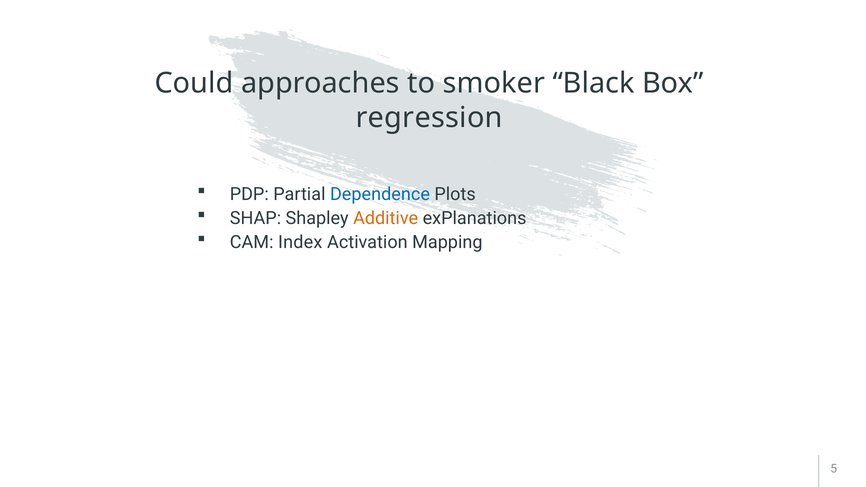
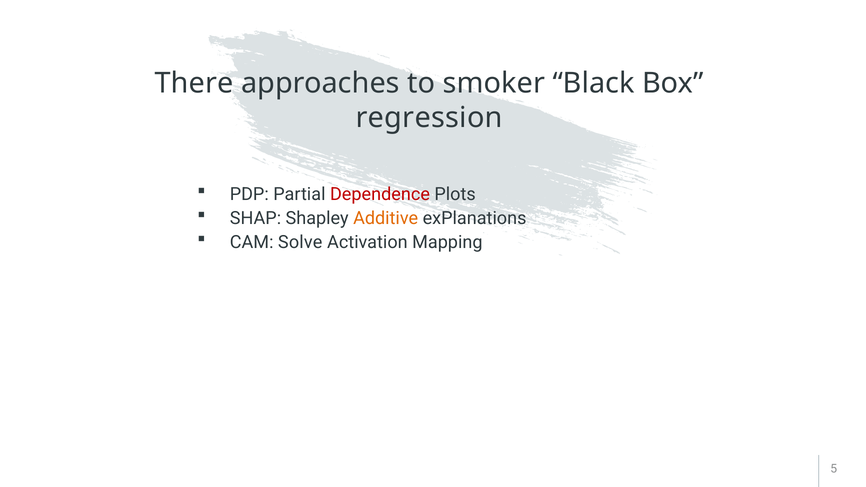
Could: Could -> There (194, 83)
Dependence colour: blue -> red (380, 194)
Index: Index -> Solve (300, 242)
